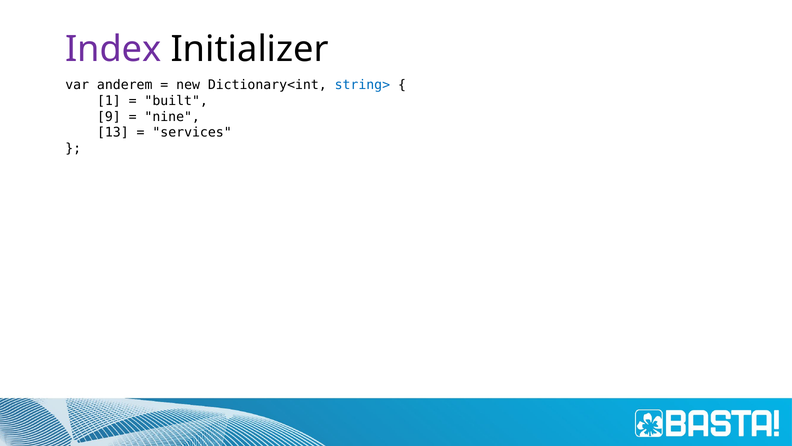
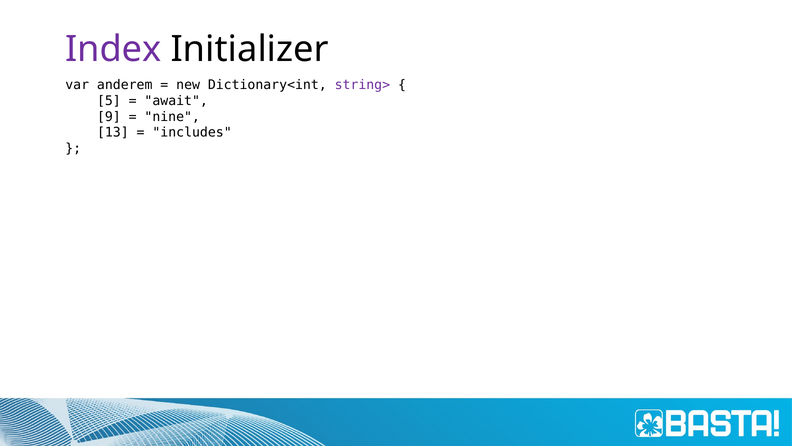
string> colour: blue -> purple (362, 85)
1: 1 -> 5 (109, 101)
built: built -> await (176, 101)
services: services -> includes (192, 132)
